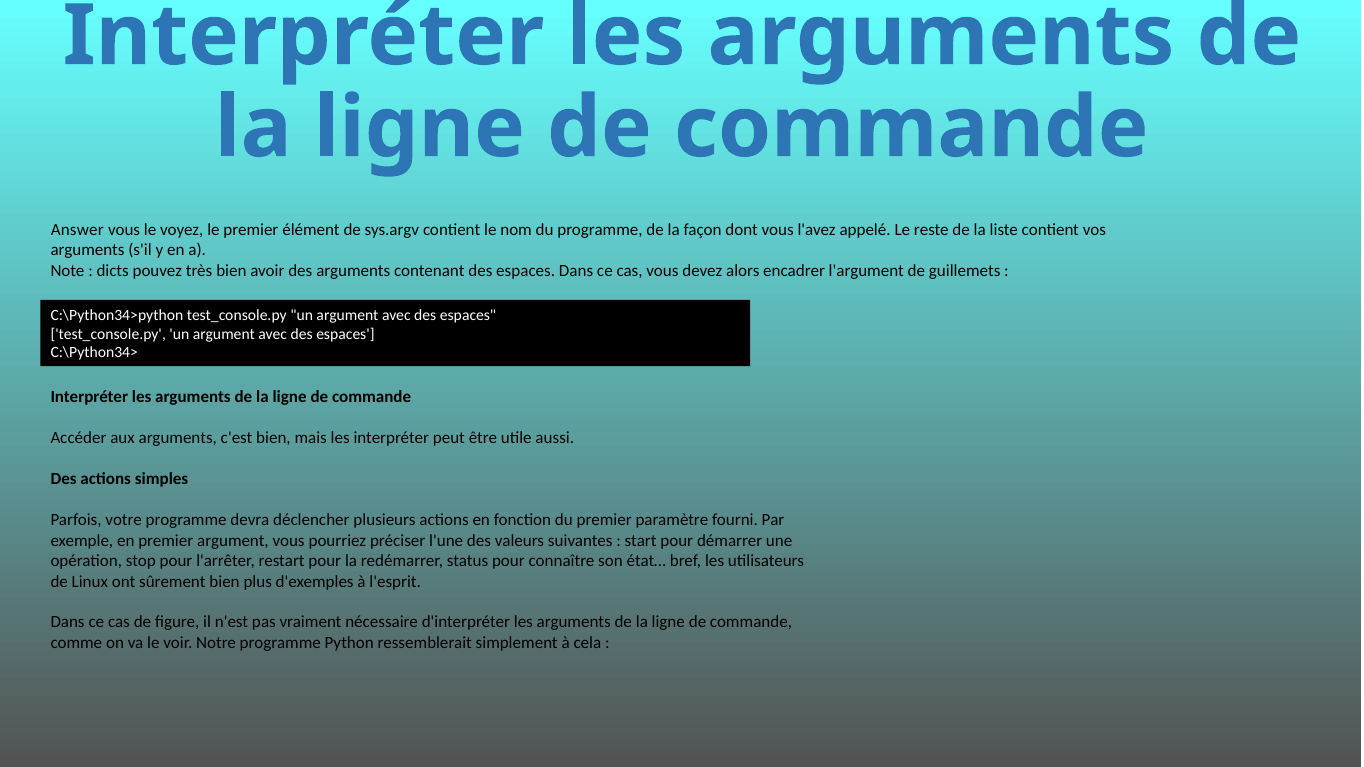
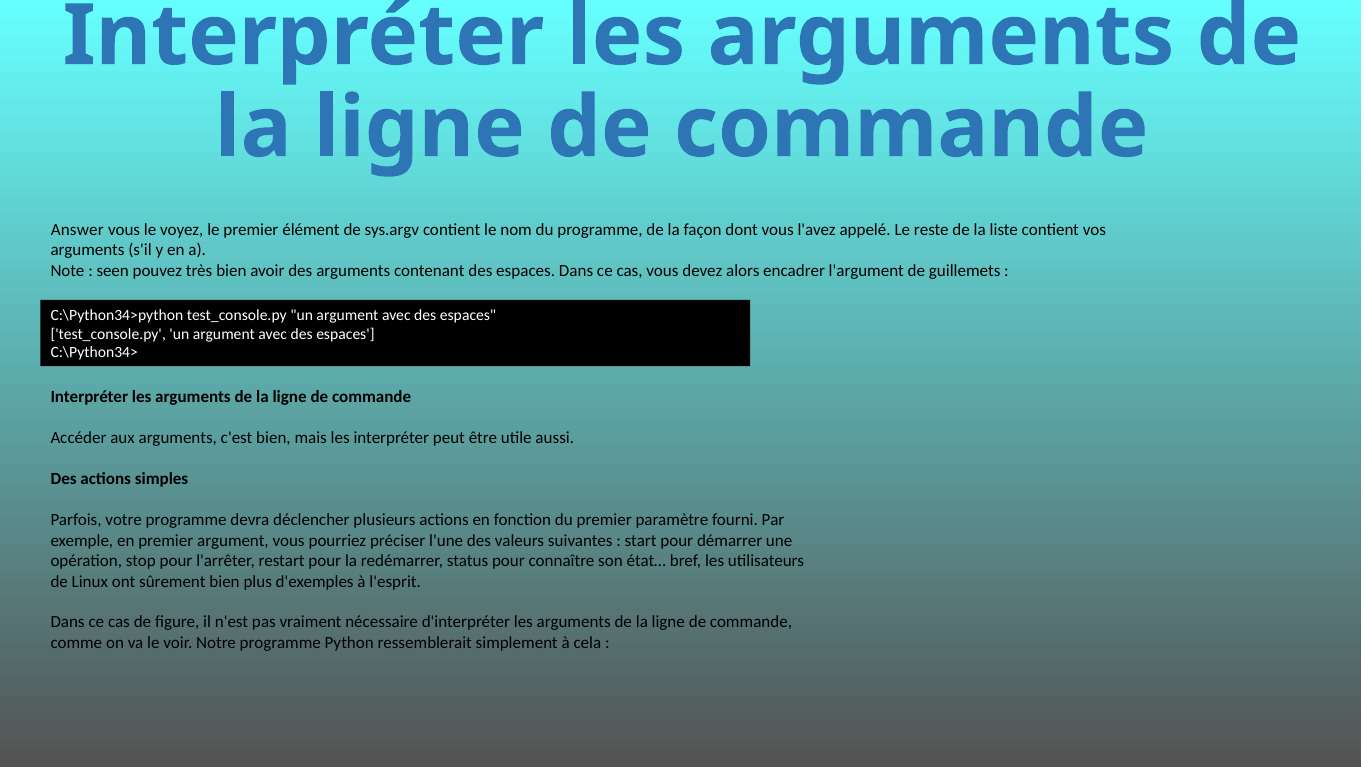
dicts: dicts -> seen (113, 271)
